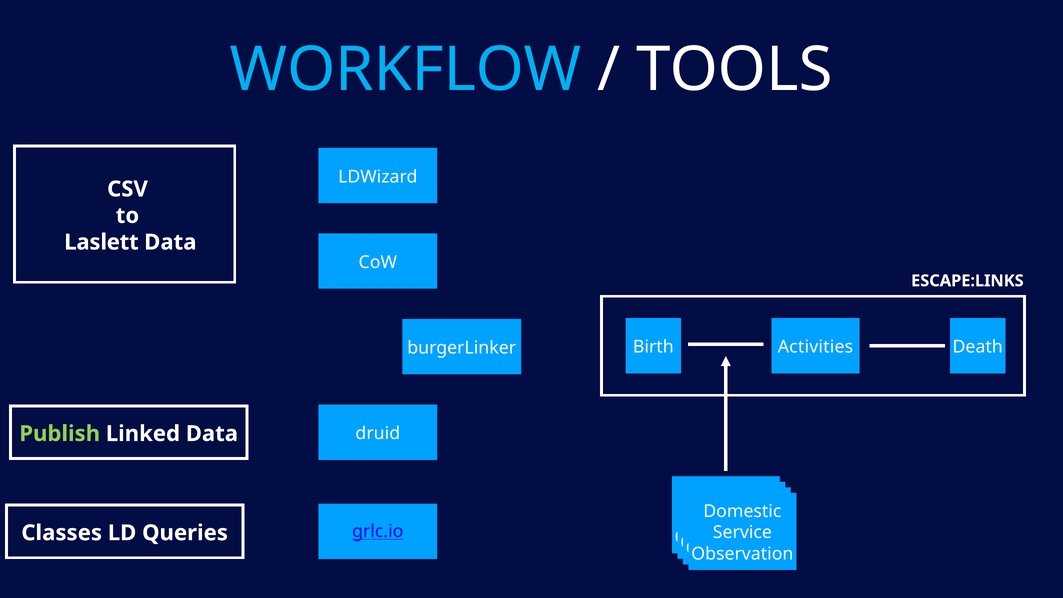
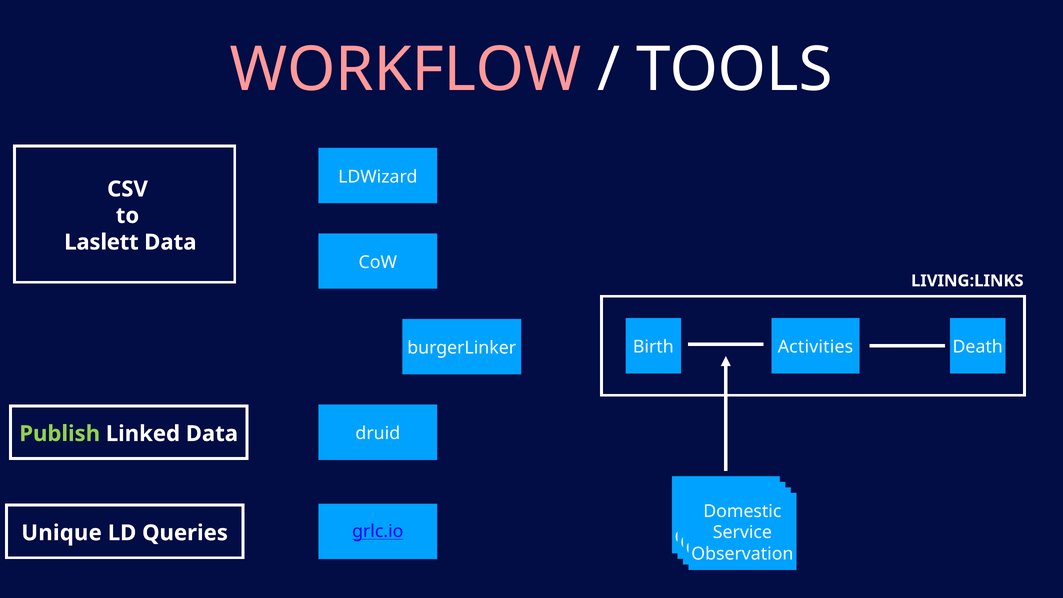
WORKFLOW colour: light blue -> pink (406, 70)
ESCAPE:LINKS: ESCAPE:LINKS -> LIVING:LINKS (967, 281)
Classes: Classes -> Unique (62, 533)
